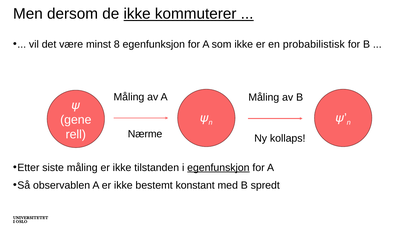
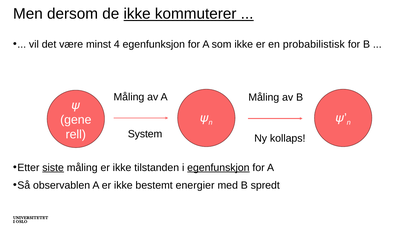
8: 8 -> 4 (117, 44)
Nærme: Nærme -> System (145, 134)
siste underline: none -> present (53, 167)
konstant: konstant -> energier (195, 185)
